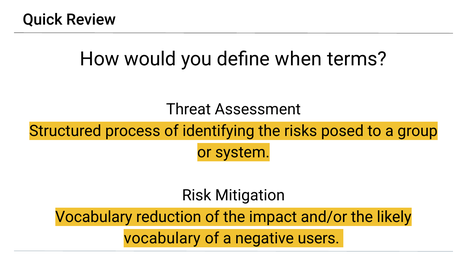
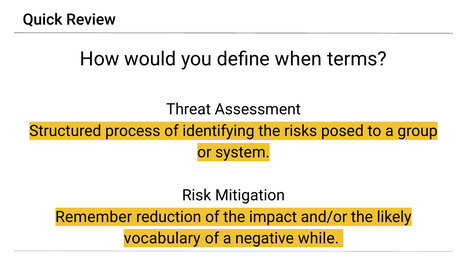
Vocabulary: Vocabulary -> Remember (94, 217)
users: users -> while (318, 238)
